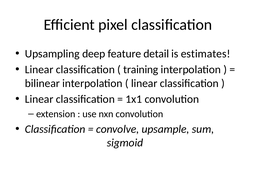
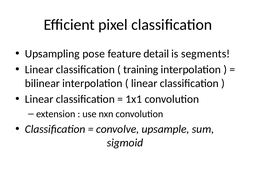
deep: deep -> pose (94, 54)
estimates: estimates -> segments (206, 54)
